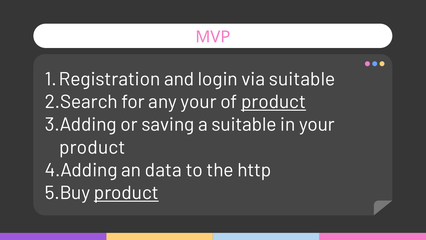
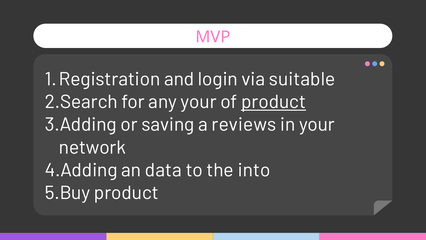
a suitable: suitable -> reviews (244, 124)
product: product -> network (92, 147)
http: http -> into (254, 170)
product underline: present -> none (126, 193)
